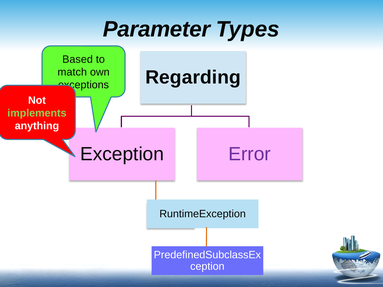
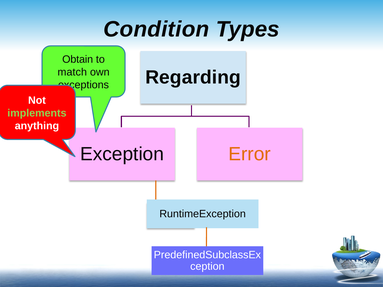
Parameter: Parameter -> Condition (156, 29)
Based: Based -> Obtain (78, 59)
Error colour: purple -> orange (250, 154)
